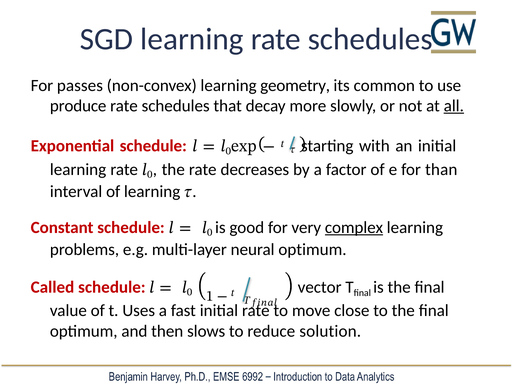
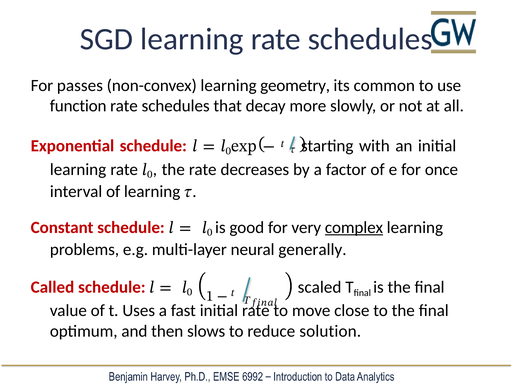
produce: produce -> function (78, 106)
all underline: present -> none (454, 106)
than: than -> once (441, 170)
neural optimum: optimum -> generally (312, 249)
vector: vector -> scaled (320, 287)
